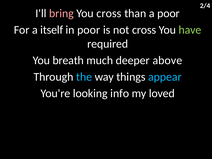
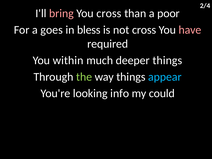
itself: itself -> goes (52, 30)
in poor: poor -> bless (89, 30)
have colour: light green -> pink (190, 30)
breath: breath -> within (68, 60)
deeper above: above -> things (167, 60)
the colour: light blue -> light green (84, 77)
loved: loved -> could (162, 93)
